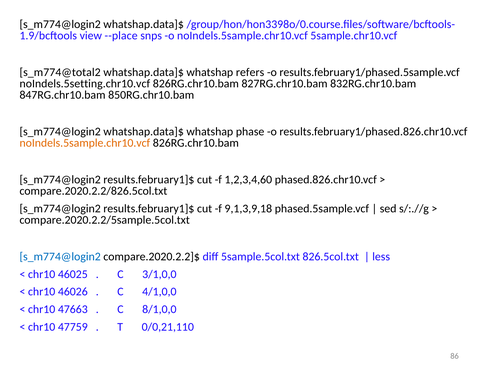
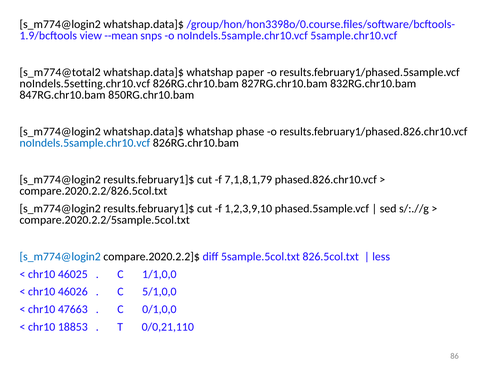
--place: --place -> --mean (121, 36)
refers: refers -> paper (250, 72)
noIndels.5sample.chr10.vcf colour: orange -> blue (85, 143)
1,2,3,4,60: 1,2,3,4,60 -> 7,1,8,1,79 (248, 180)
9,1,3,9,18: 9,1,3,9,18 -> 1,2,3,9,10 (248, 209)
3/1,0,0: 3/1,0,0 -> 1/1,0,0 (159, 275)
4/1,0,0: 4/1,0,0 -> 5/1,0,0 (159, 292)
8/1,0,0: 8/1,0,0 -> 0/1,0,0 (159, 310)
47759: 47759 -> 18853 (73, 327)
